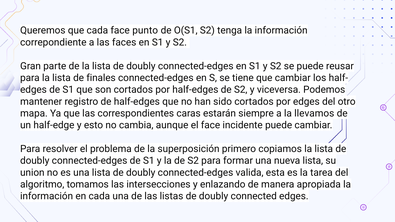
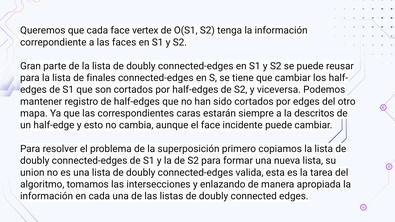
punto: punto -> vertex (145, 31)
llevamos: llevamos -> descritos (314, 113)
